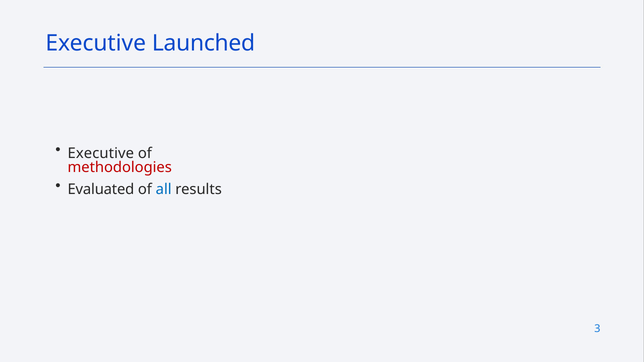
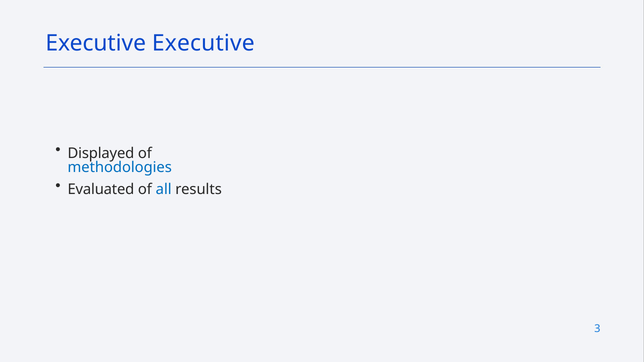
Executive Launched: Launched -> Executive (203, 43)
Executive: Executive -> Displayed (101, 154)
methodologies colour: red -> blue (120, 168)
